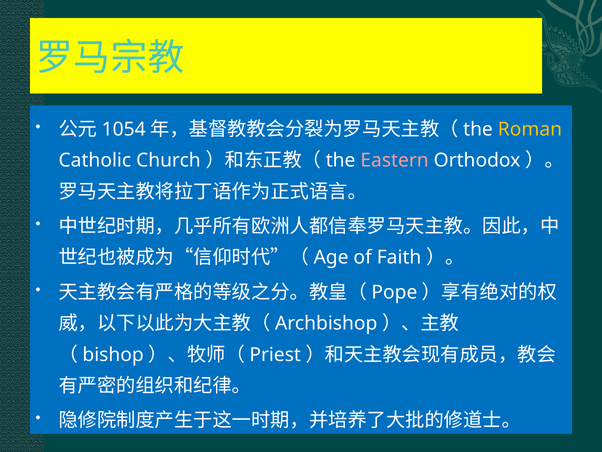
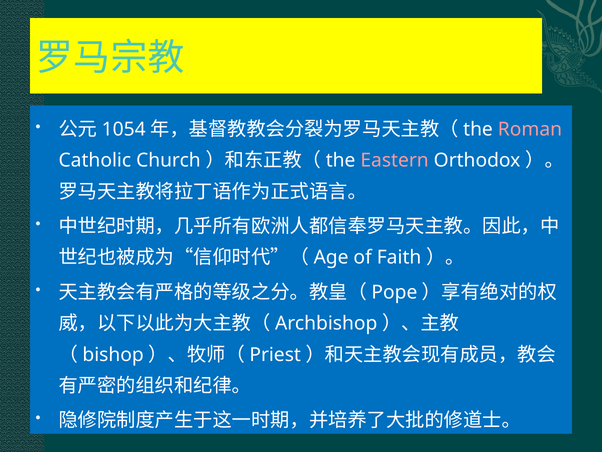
Roman colour: yellow -> pink (530, 129)
